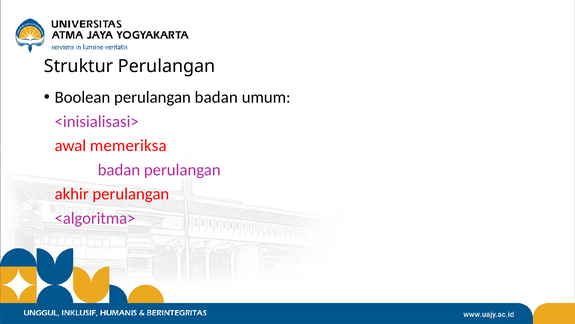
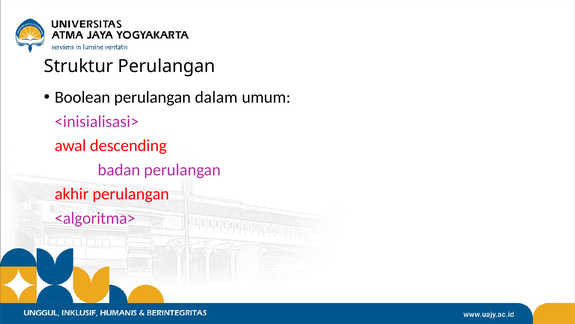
perulangan badan: badan -> dalam (216, 97)
memeriksa: memeriksa -> descending (128, 145)
